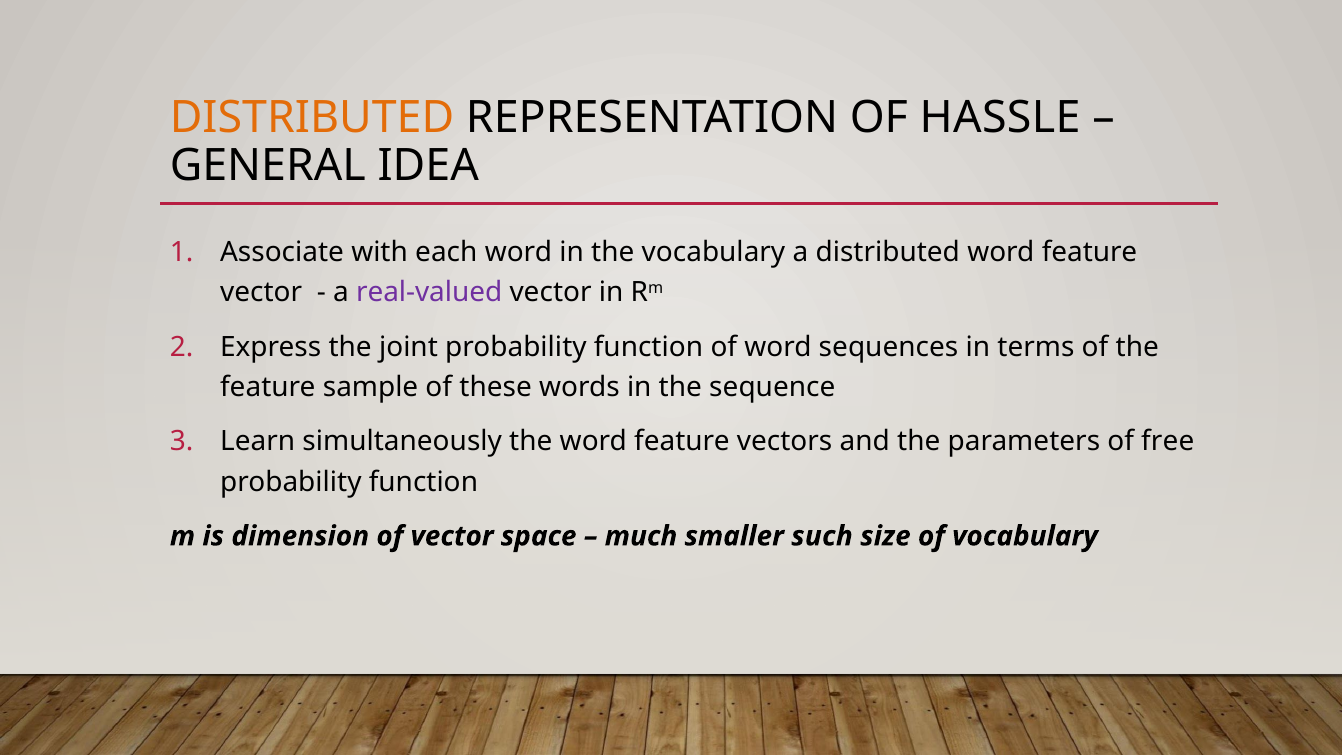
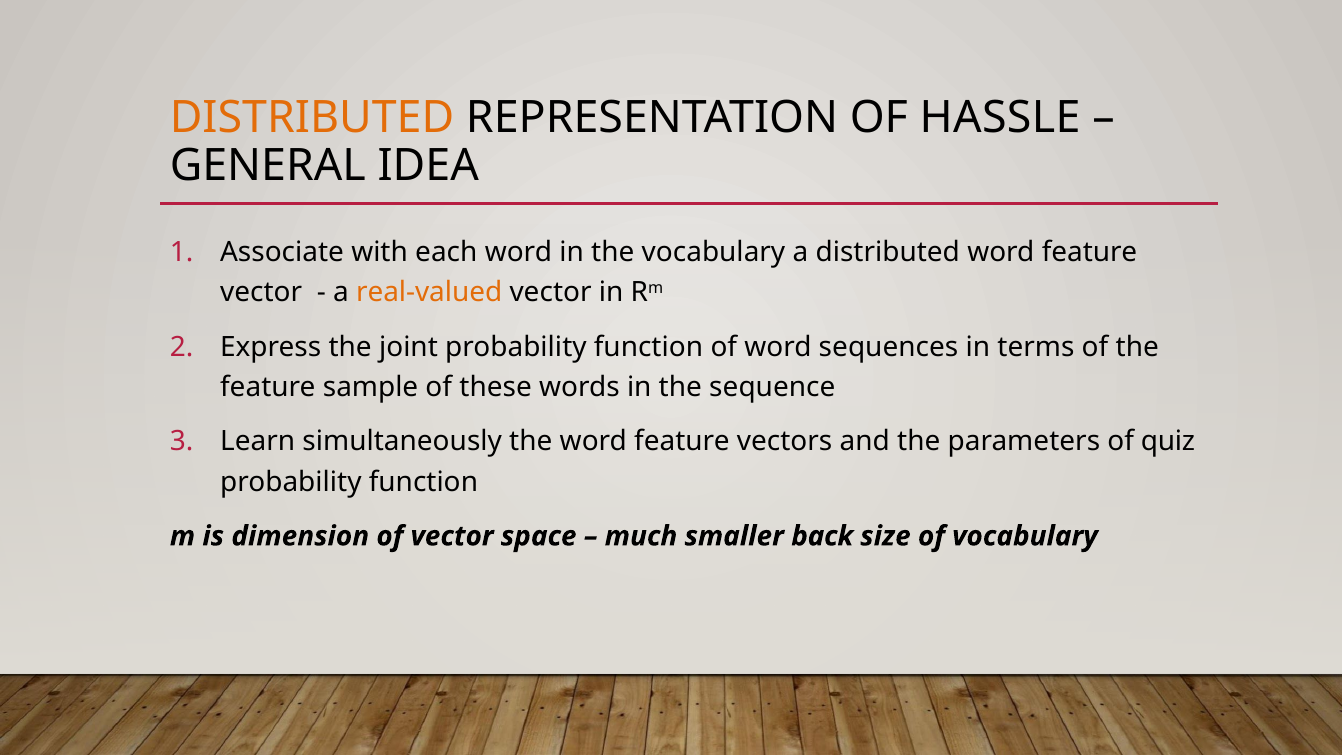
real-valued colour: purple -> orange (429, 293)
free: free -> quiz (1168, 442)
such: such -> back (822, 536)
